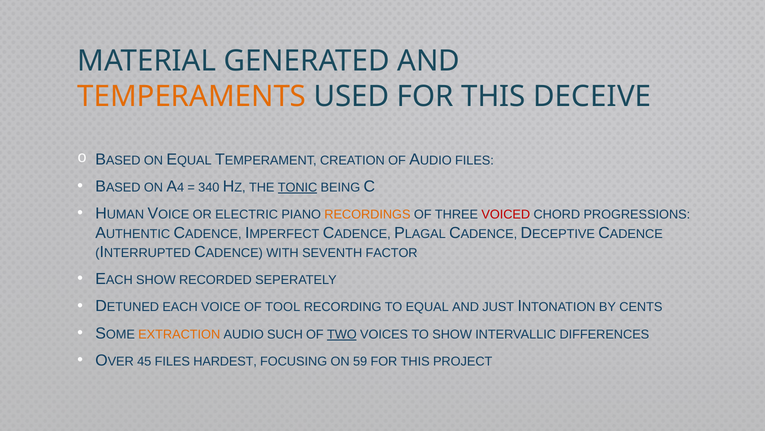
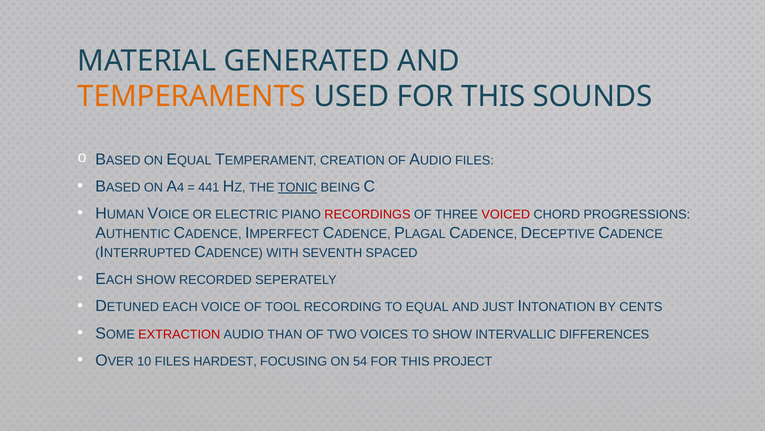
DECEIVE: DECEIVE -> SOUNDS (593, 96)
340: 340 -> 441 (209, 187)
RECORDINGS colour: orange -> red (367, 214)
FACTOR: FACTOR -> SPACED (392, 253)
EXTRACTION colour: orange -> red (179, 334)
SUCH: SUCH -> THAN (285, 334)
TWO underline: present -> none (342, 334)
45: 45 -> 10 (144, 361)
59: 59 -> 54 (360, 361)
